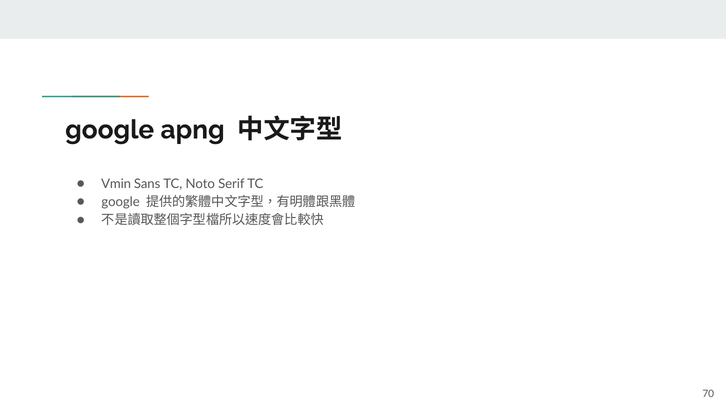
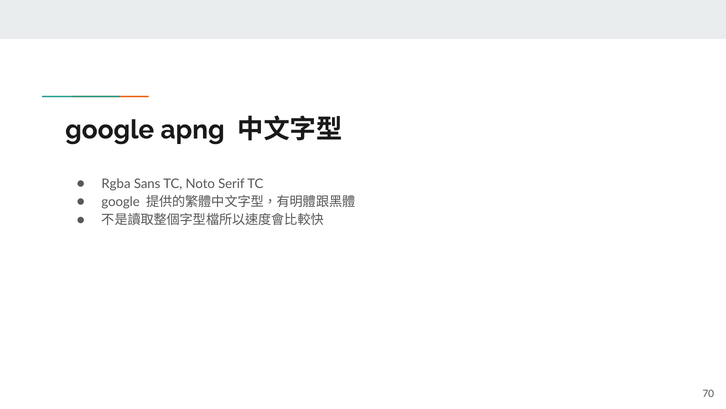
Vmin: Vmin -> Rgba (116, 183)
